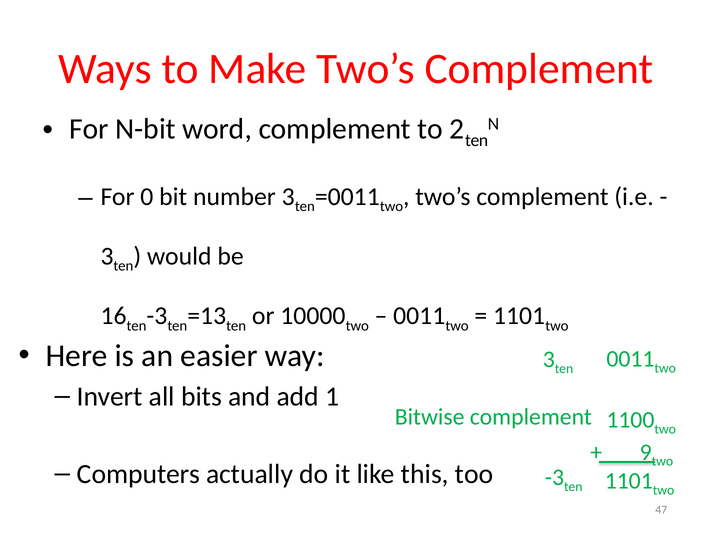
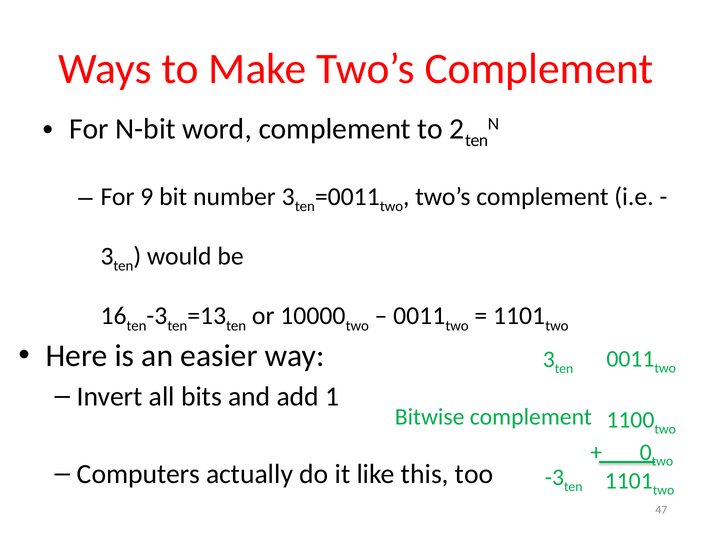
0: 0 -> 9 (147, 197)
9: 9 -> 0 (646, 452)
